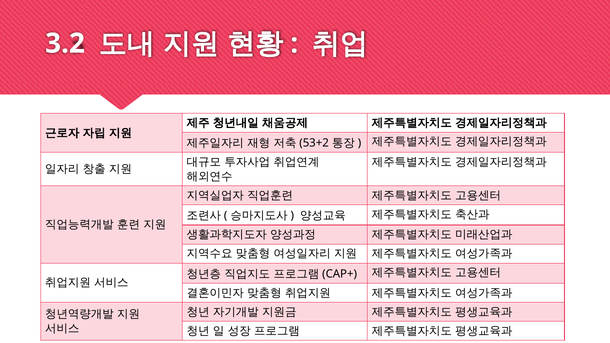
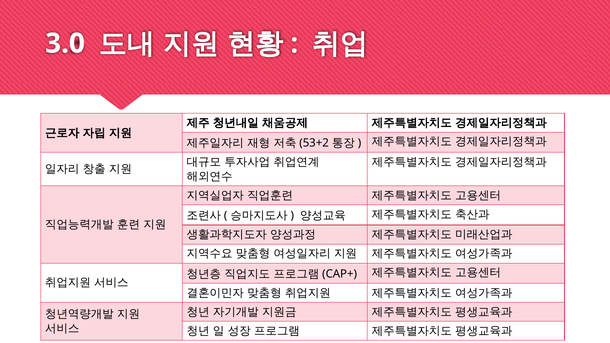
3.2: 3.2 -> 3.0 (65, 43)
